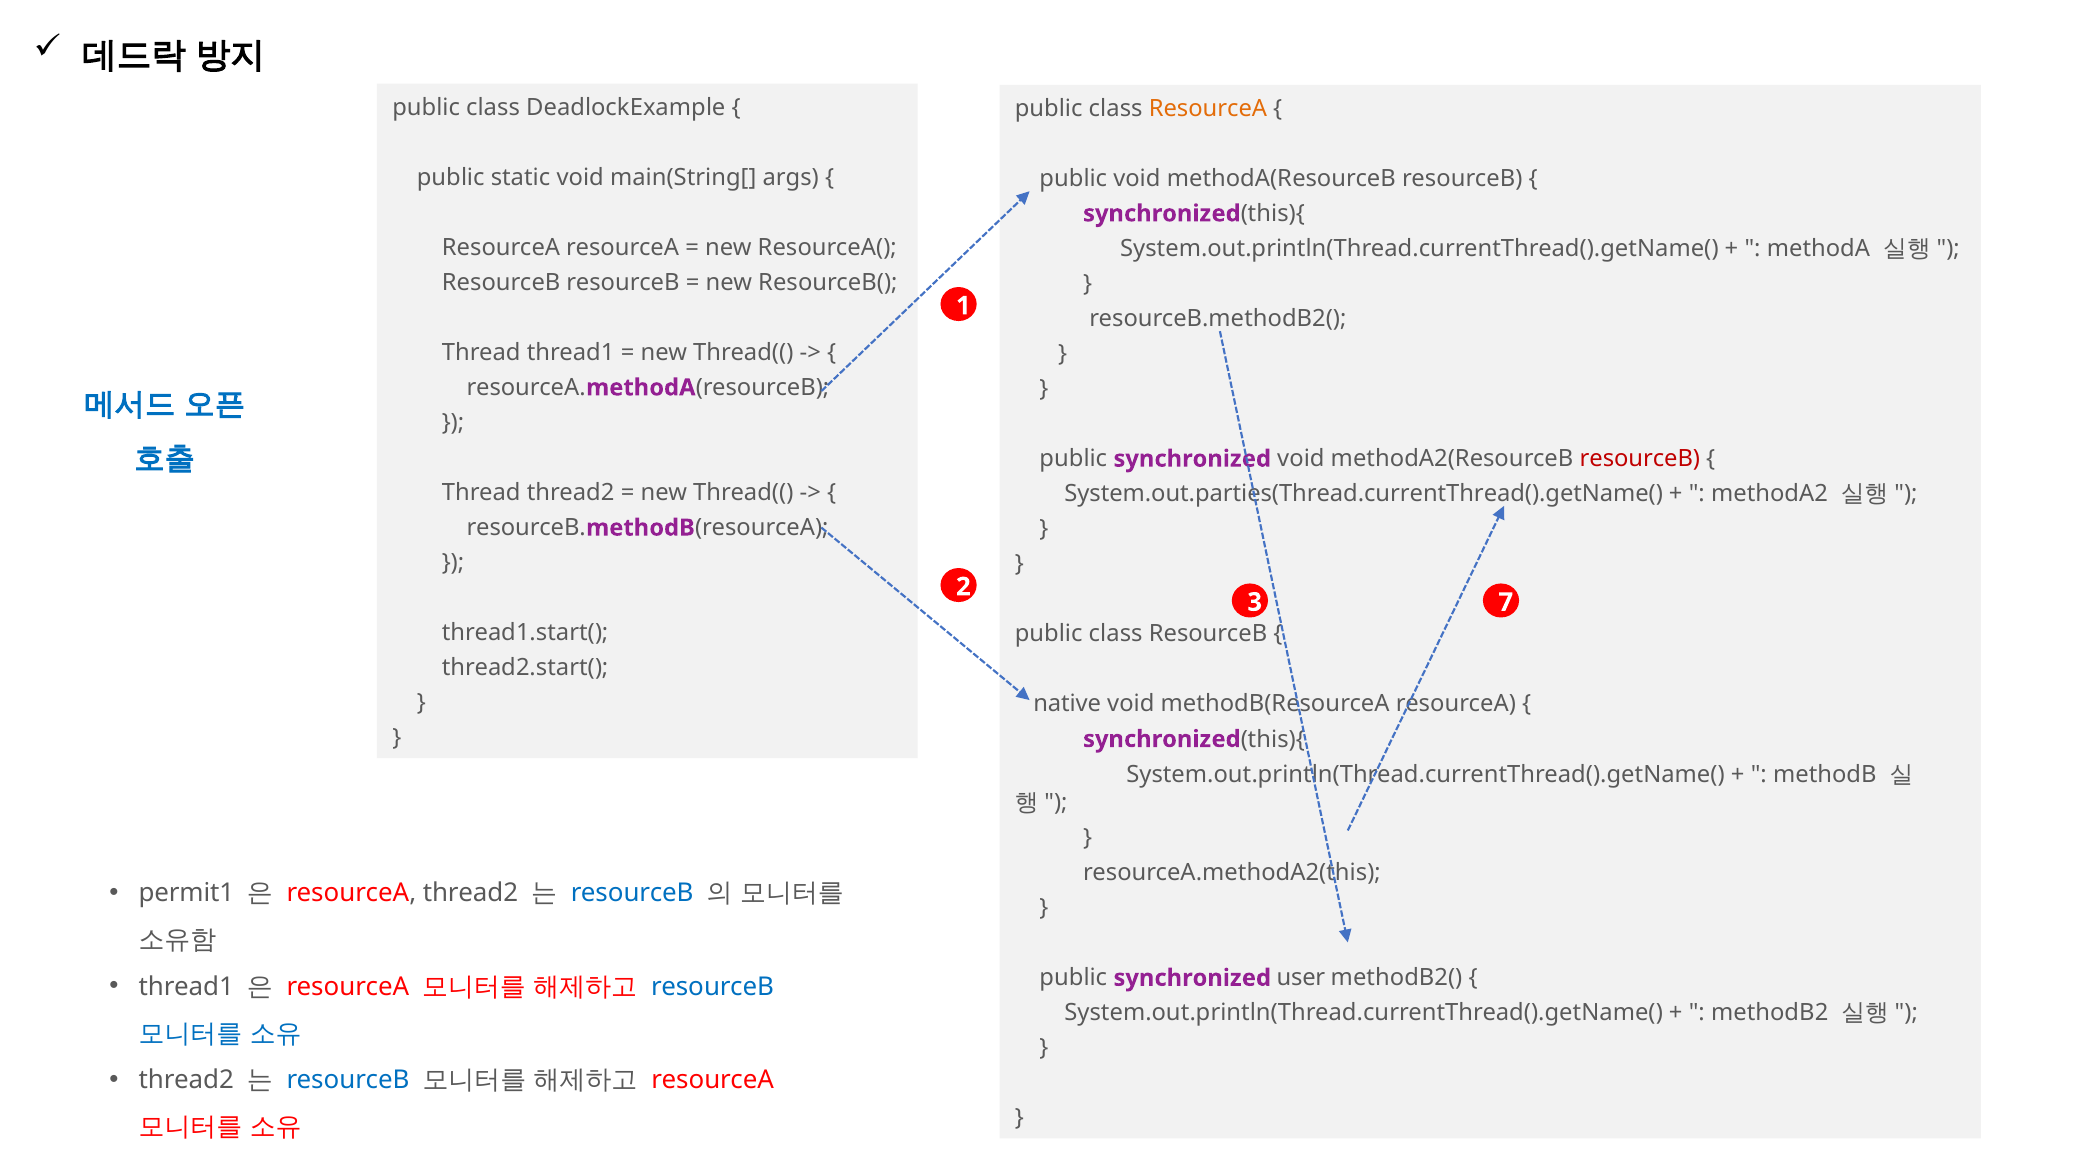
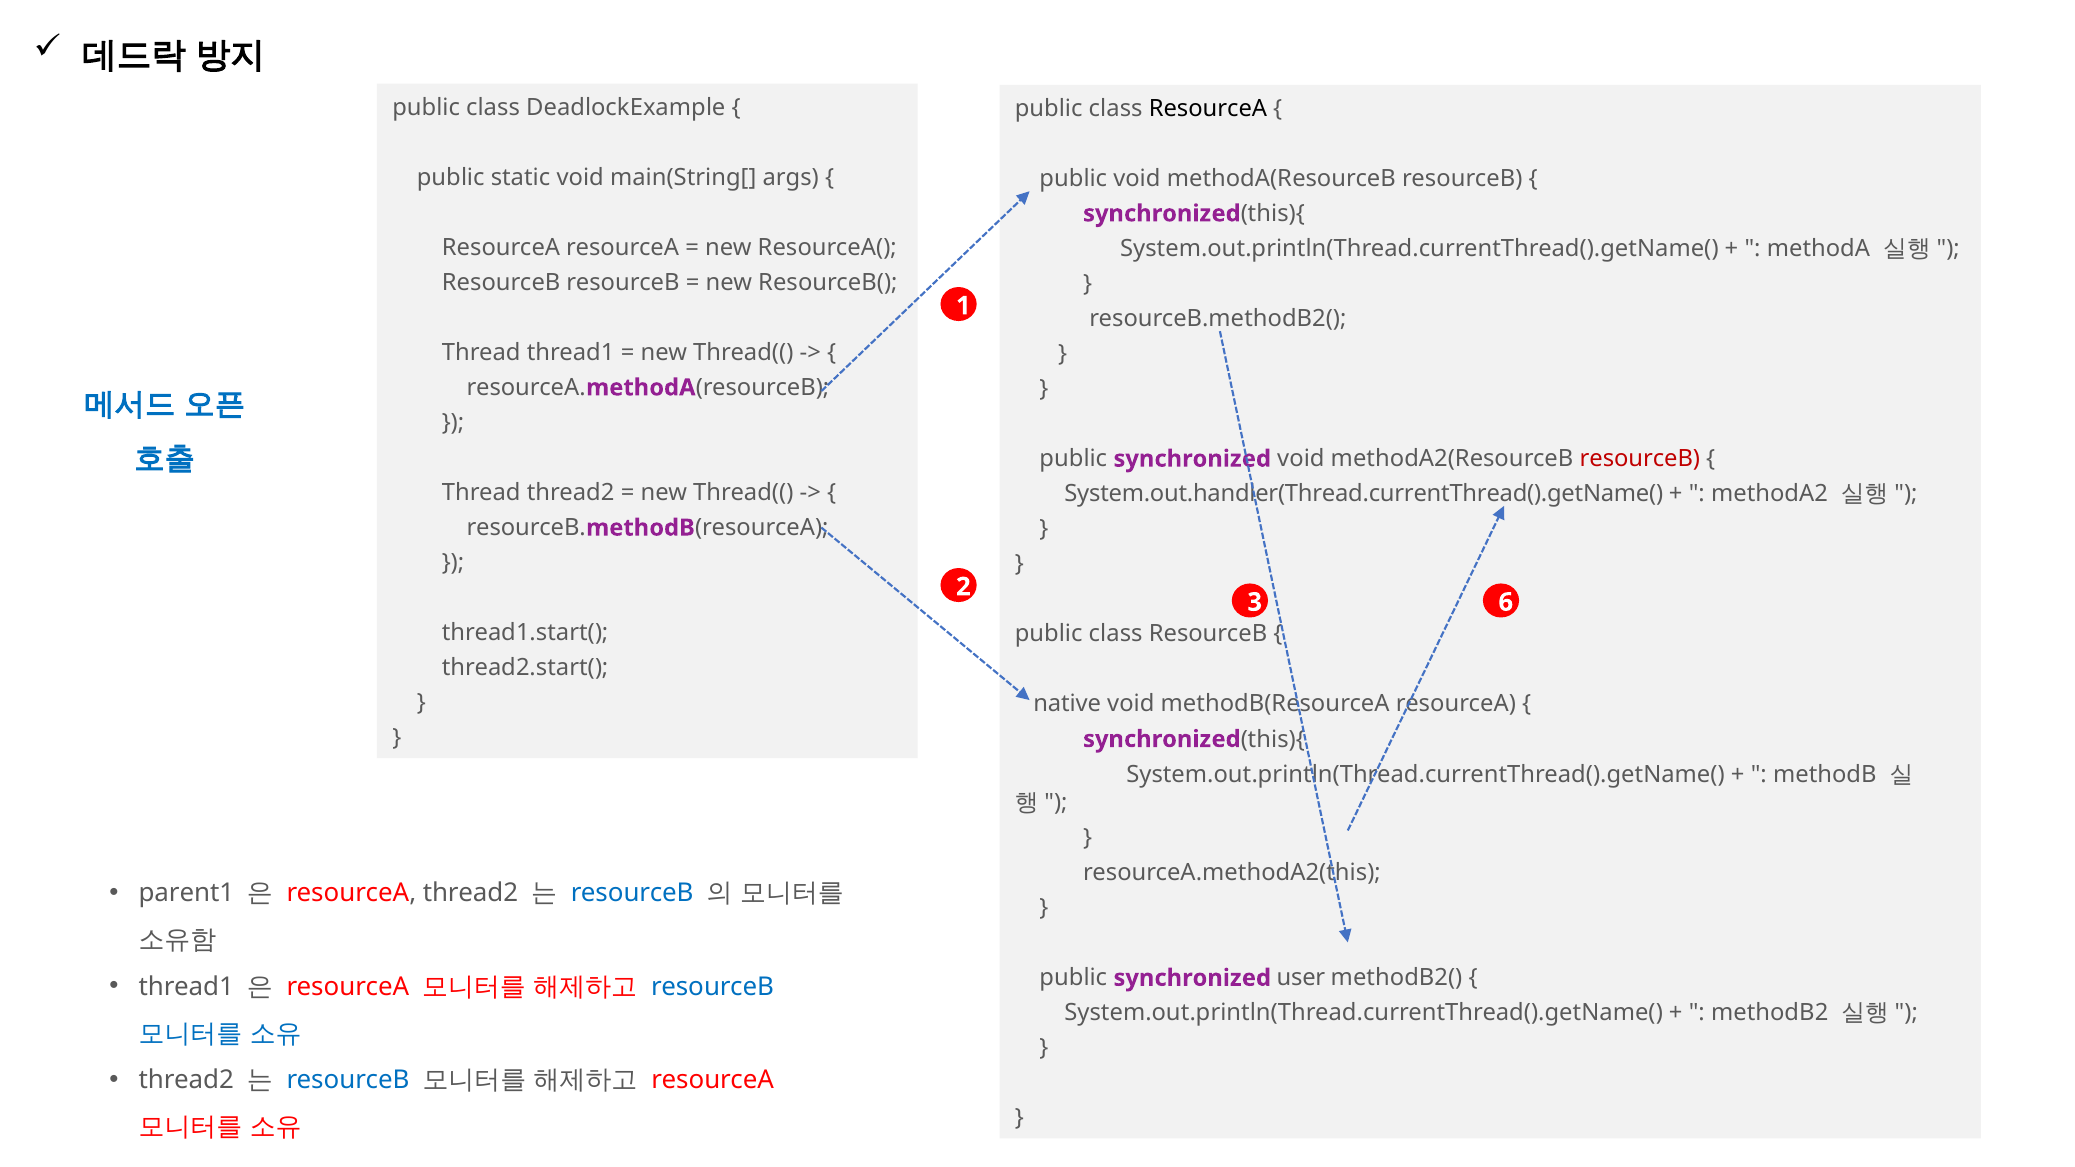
ResourceA colour: orange -> black (1208, 108)
System.out.parties(Thread.currentThread().getName(: System.out.parties(Thread.currentThread().getName( -> System.out.handler(Thread.currentThread().getName( (1364, 494)
7: 7 -> 6 (1506, 602)
permit1: permit1 -> parent1 (186, 894)
